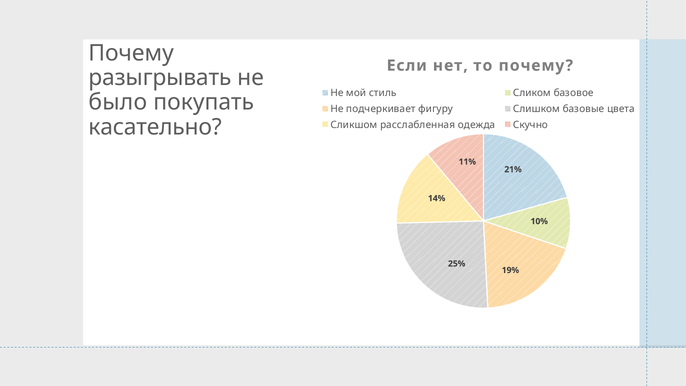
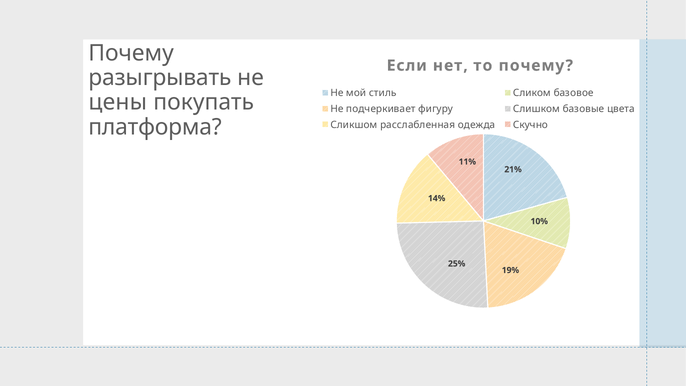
было: было -> цены (118, 102)
касательно: касательно -> платформа (155, 127)
